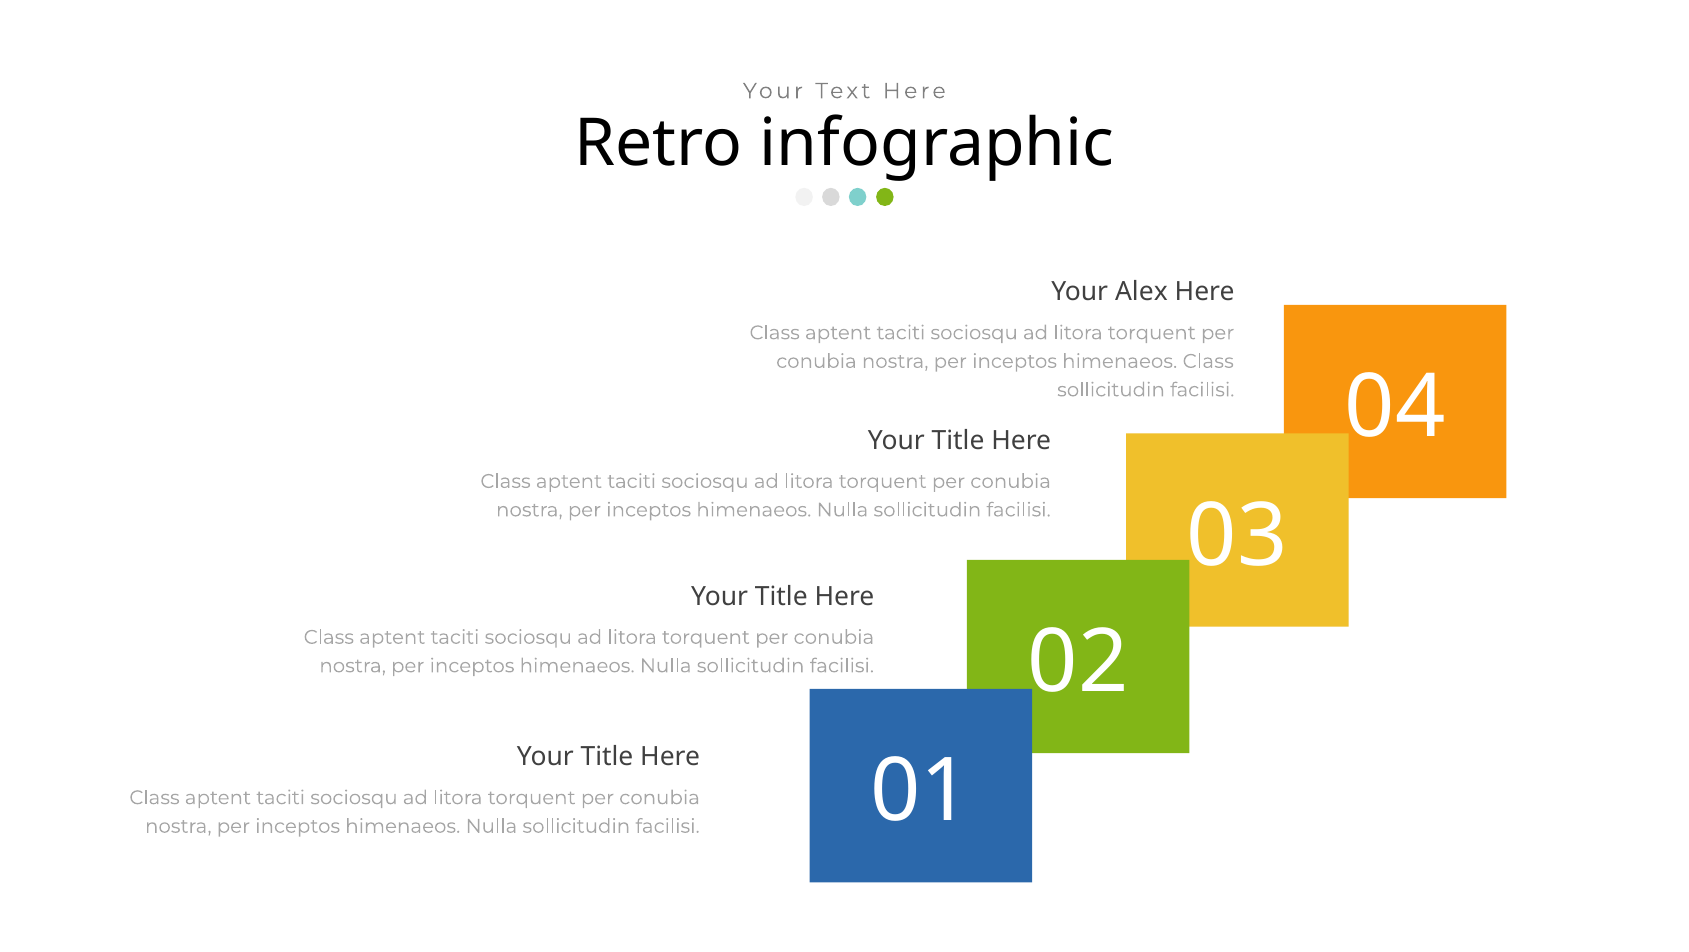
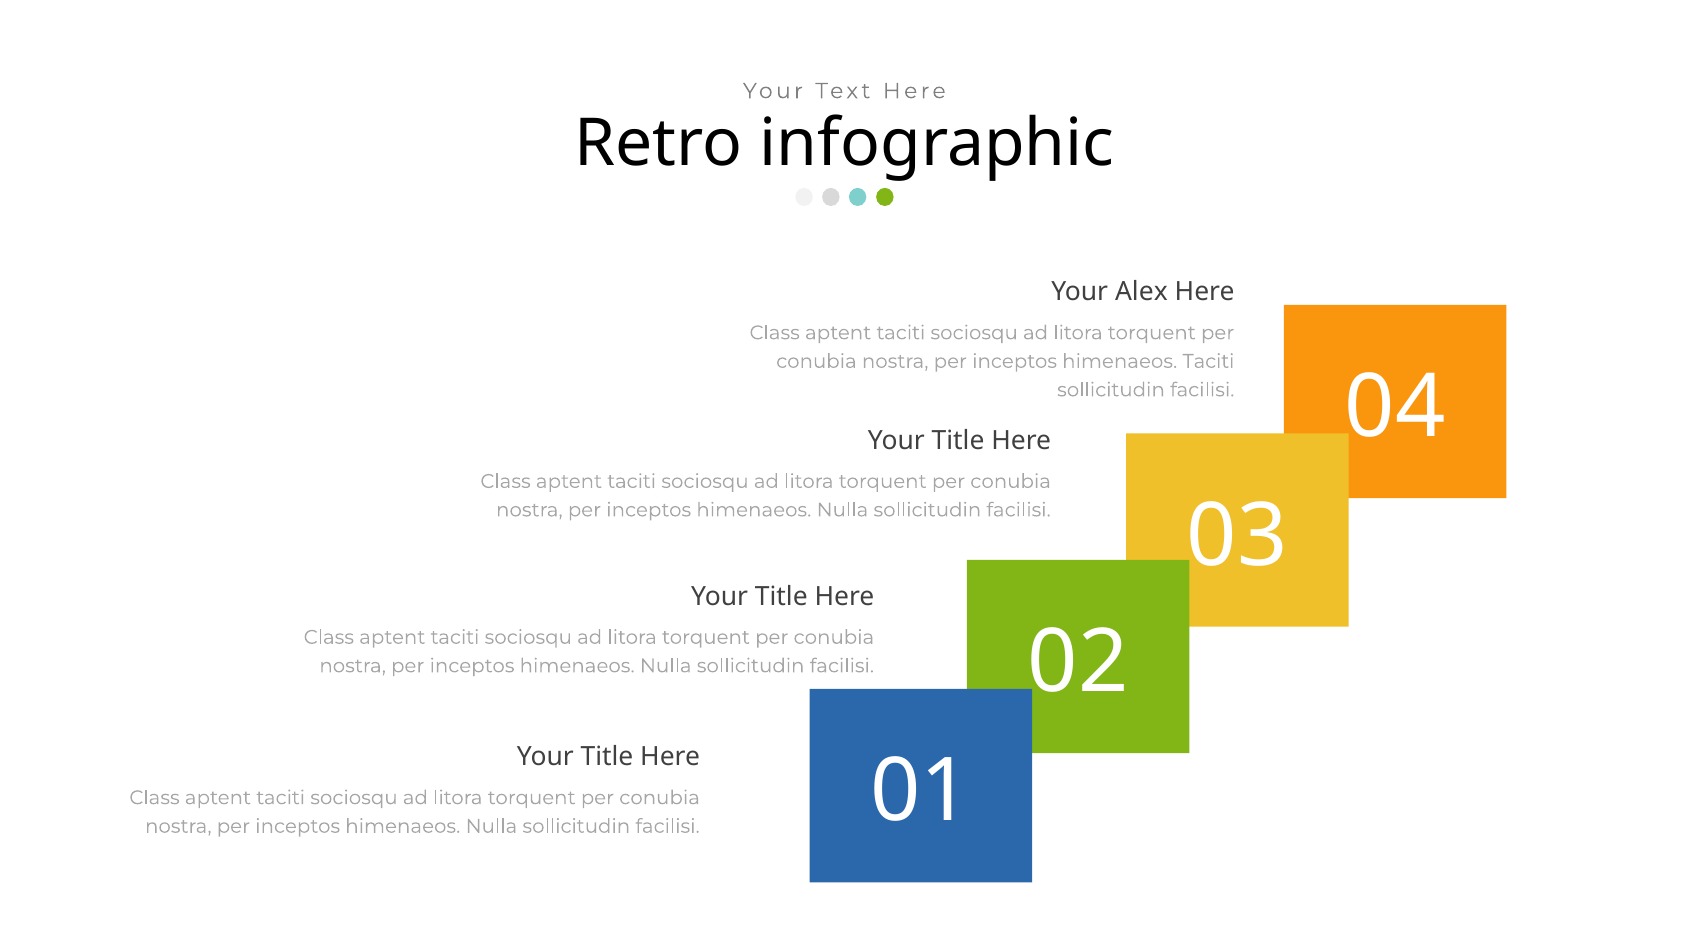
himenaeos Class: Class -> Taciti (1208, 361)
